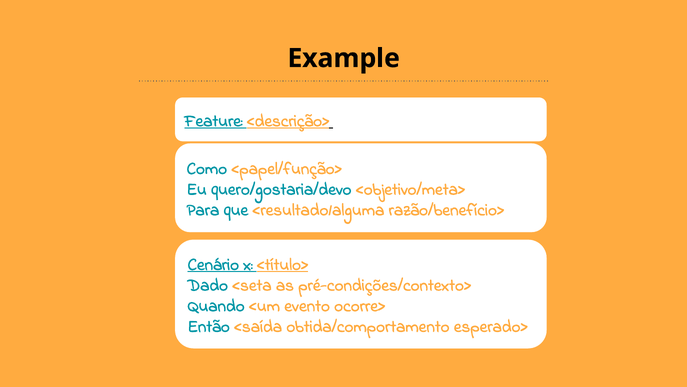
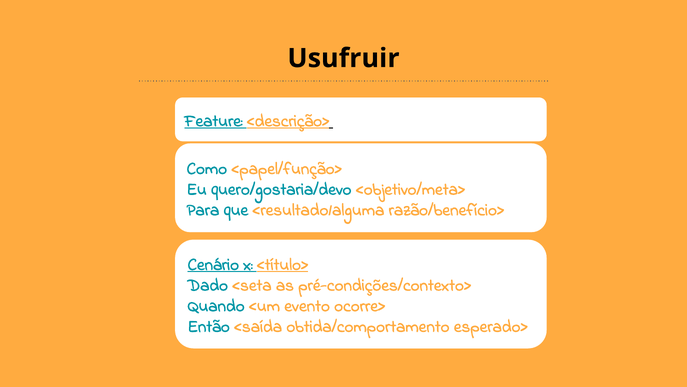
Example: Example -> Usufruir (343, 58)
